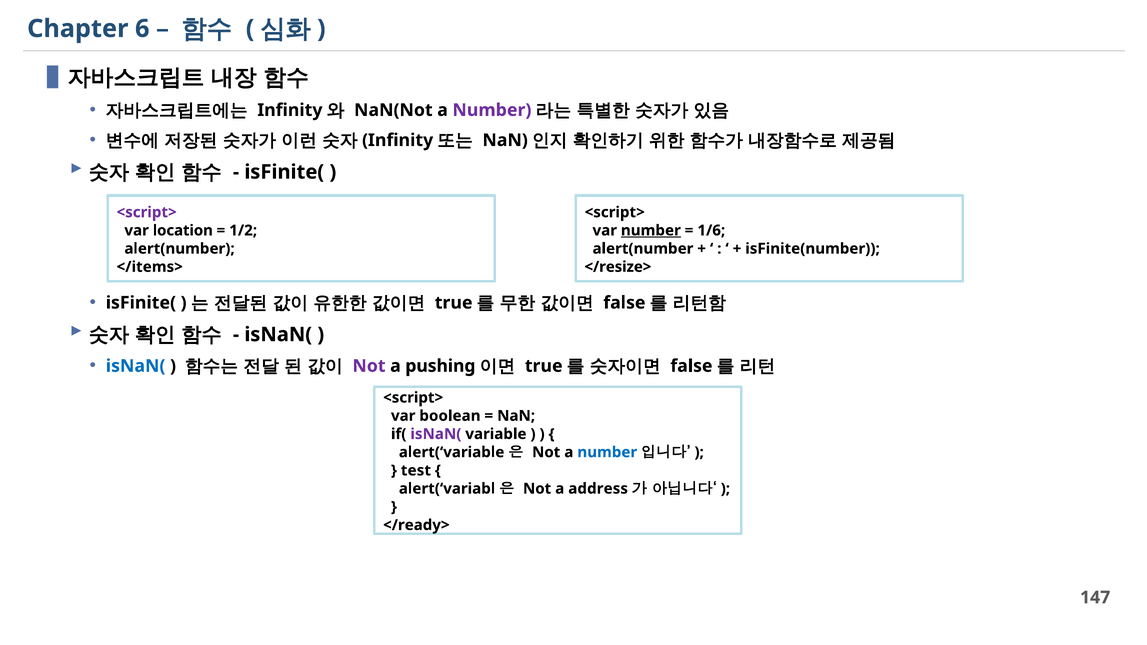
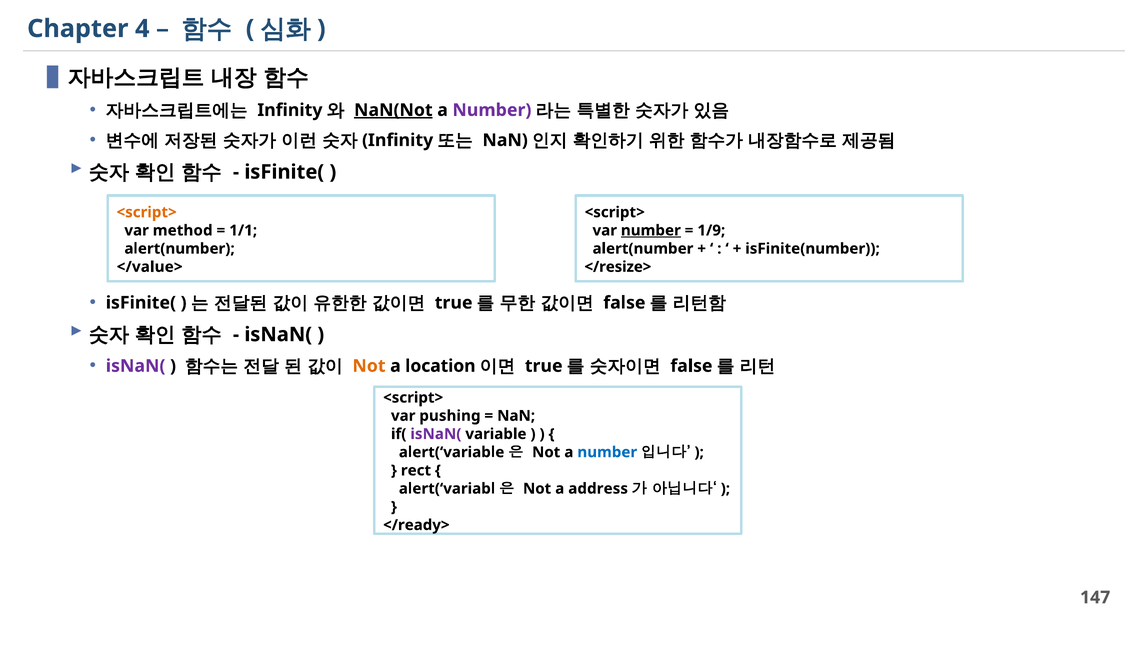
6: 6 -> 4 (142, 29)
NaN(Not underline: none -> present (393, 110)
<script> colour: purple -> orange (147, 212)
location: location -> method (183, 230)
1/2: 1/2 -> 1/1 (243, 230)
1/6: 1/6 -> 1/9 (711, 230)
</items>: </items> -> </value> (150, 267)
isNaN( colour: blue -> purple (136, 366)
Not colour: purple -> orange (369, 366)
pushing: pushing -> location (440, 366)
boolean: boolean -> pushing (450, 416)
test: test -> rect (416, 470)
